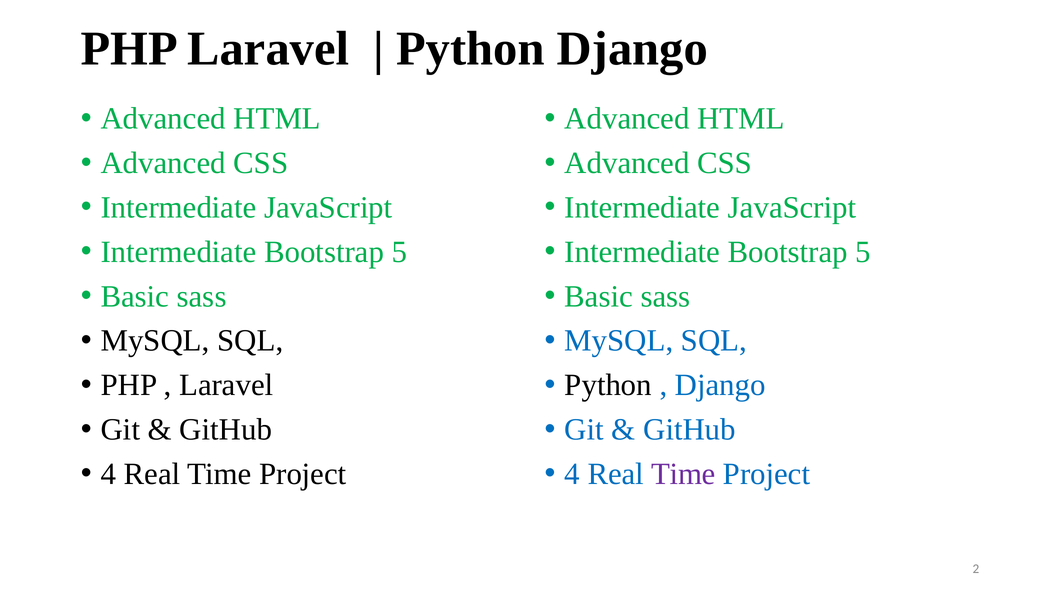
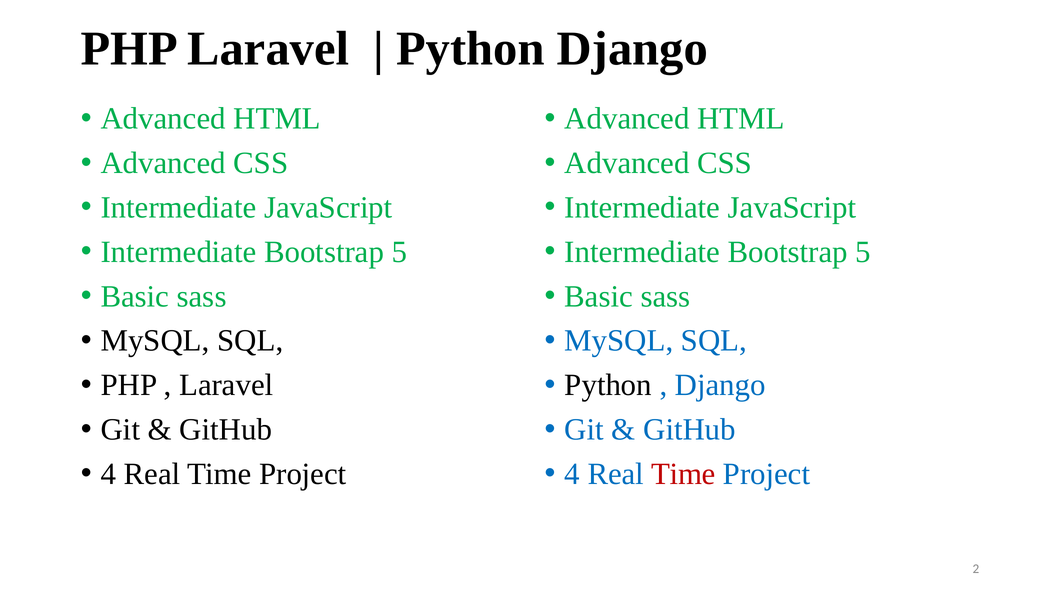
Time colour: purple -> red (683, 474)
